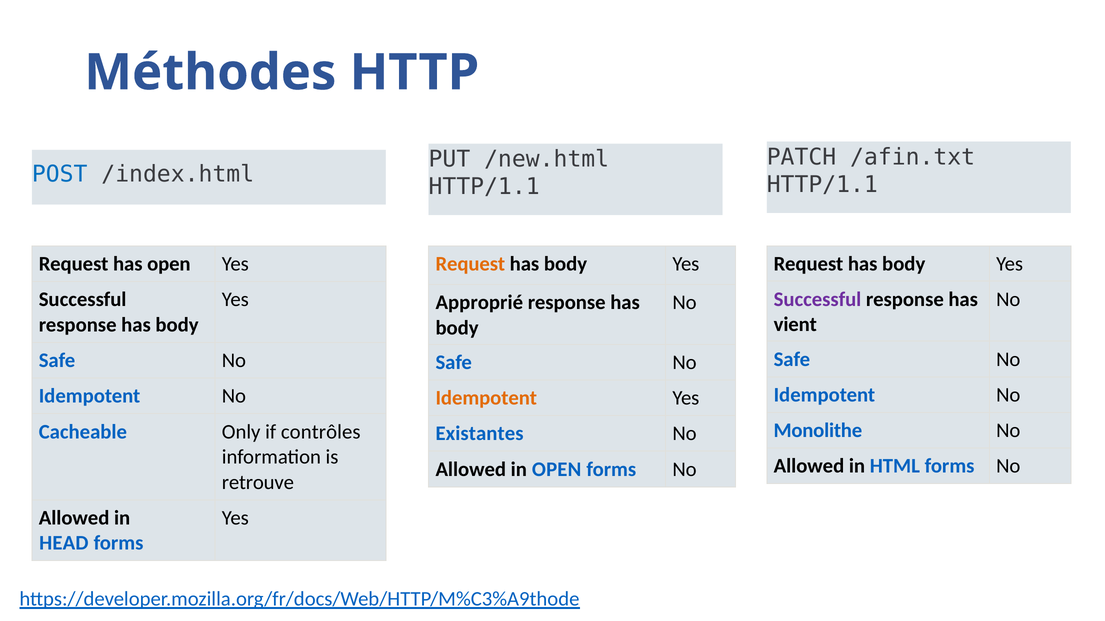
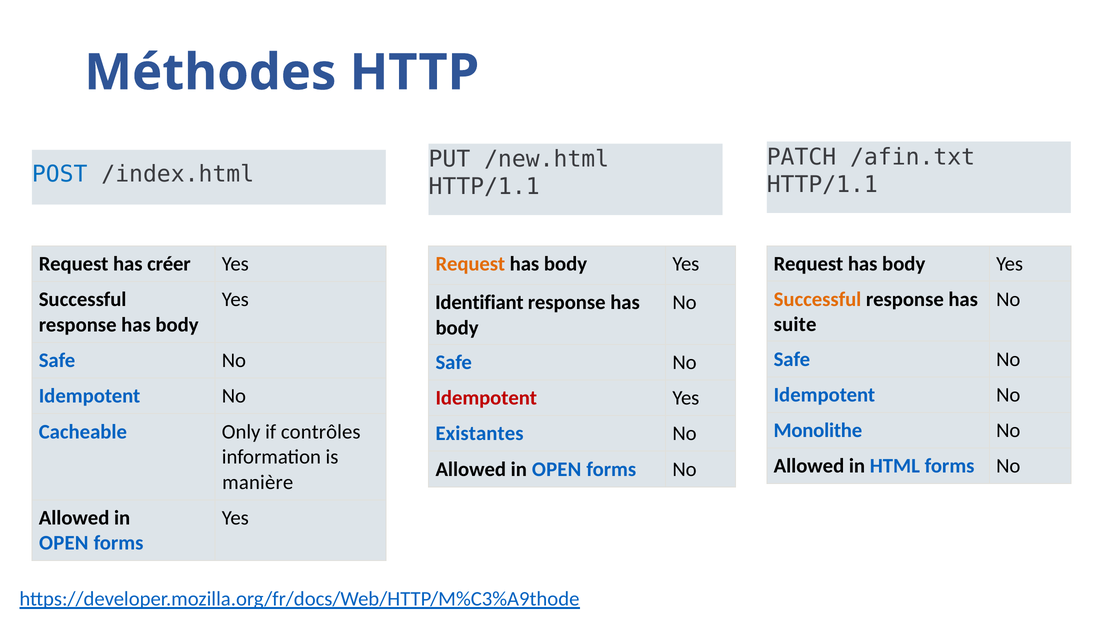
has open: open -> créer (169, 264)
Successful colour: purple -> orange (818, 300)
Approprié: Approprié -> Identifiant (479, 303)
vient: vient -> suite (795, 325)
Idempotent colour: orange -> red (486, 398)
retrouve: retrouve -> manière (258, 483)
HEAD: HEAD -> OPEN (64, 544)
